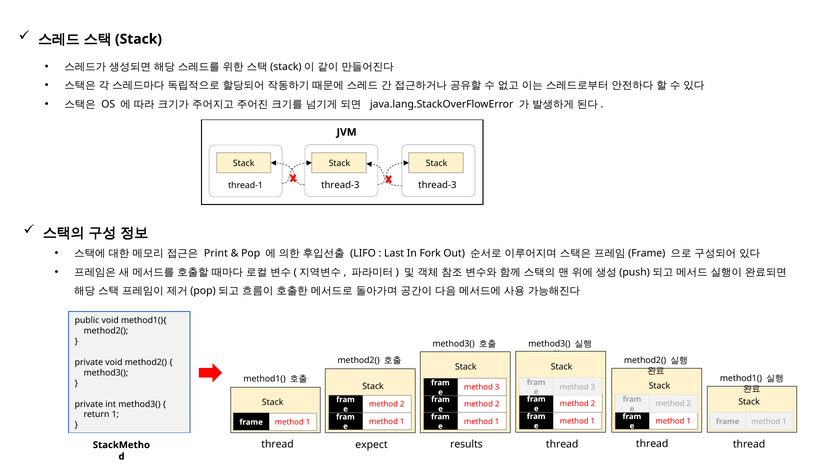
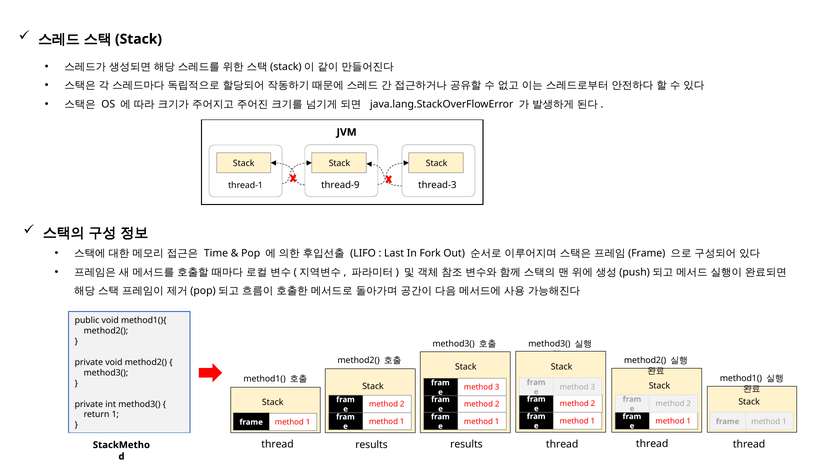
thread-3: thread-3 -> thread-9 (340, 185)
Print: Print -> Time (216, 253)
expect: expect -> results (371, 444)
